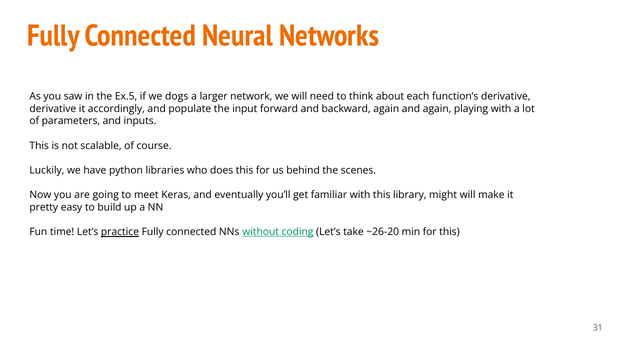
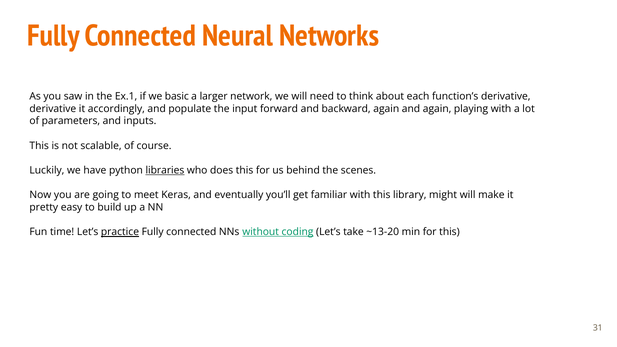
Ex.5: Ex.5 -> Ex.1 (126, 96)
dogs: dogs -> basic (177, 96)
libraries underline: none -> present (165, 170)
~26-20: ~26-20 -> ~13-20 (383, 232)
